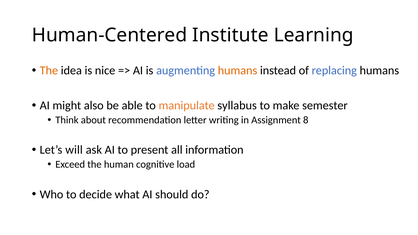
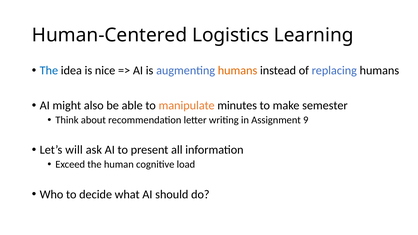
Institute: Institute -> Logistics (231, 35)
The colour: orange -> blue (49, 71)
syllabus: syllabus -> minutes (237, 106)
8: 8 -> 9 (306, 120)
